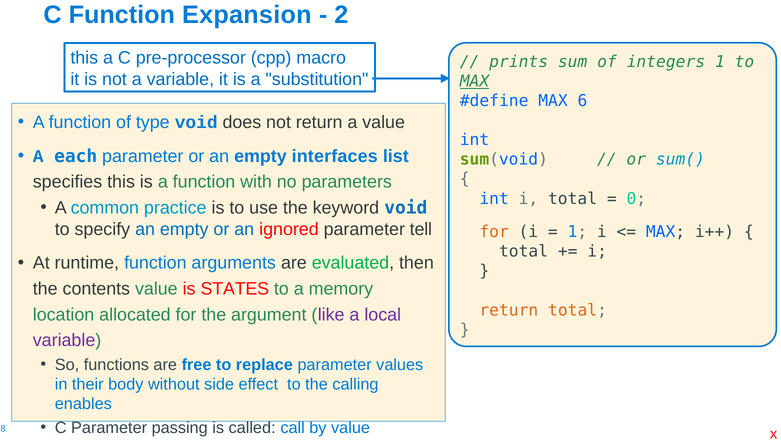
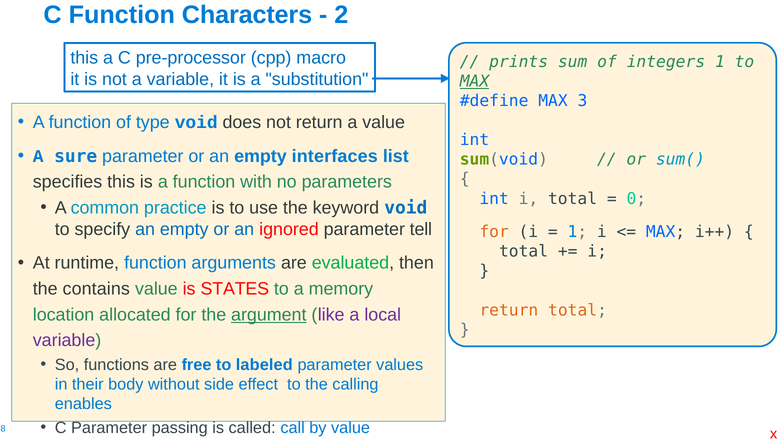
Expansion: Expansion -> Characters (247, 15)
6: 6 -> 3 (582, 101)
each: each -> sure (76, 156)
contents: contents -> contains (96, 288)
argument underline: none -> present (269, 314)
replace: replace -> labeled (264, 364)
